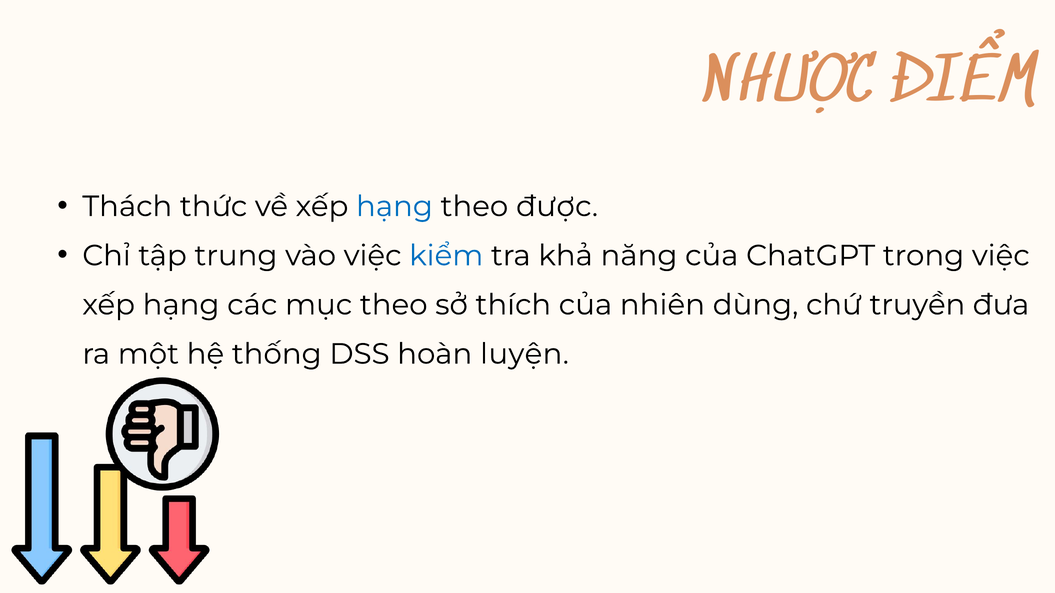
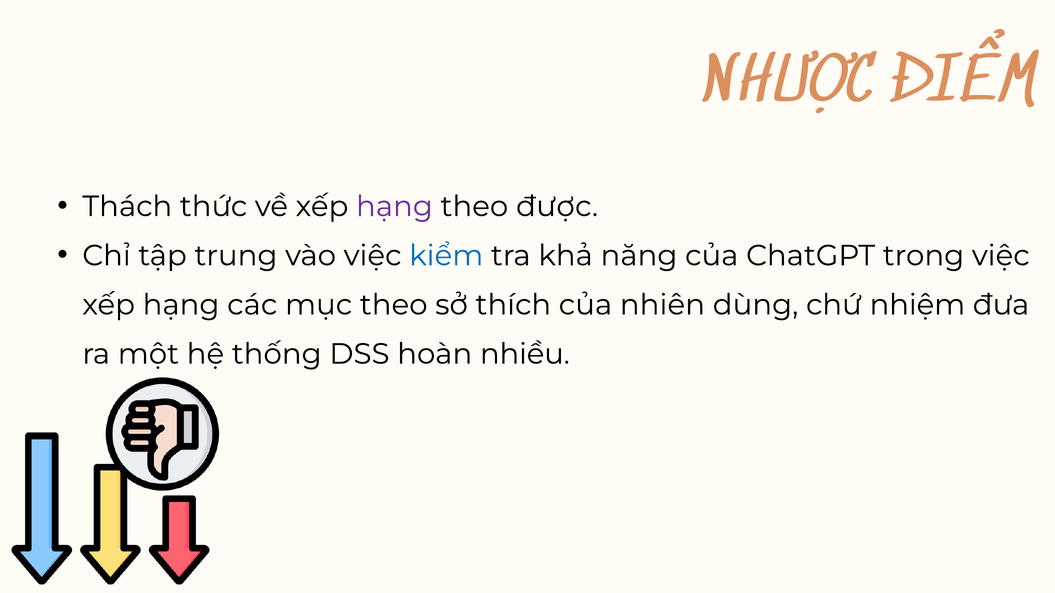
hạng colour: blue -> purple (394, 207)
truyền: truyền -> nhiệm (917, 305)
luyện: luyện -> nhiều (525, 354)
